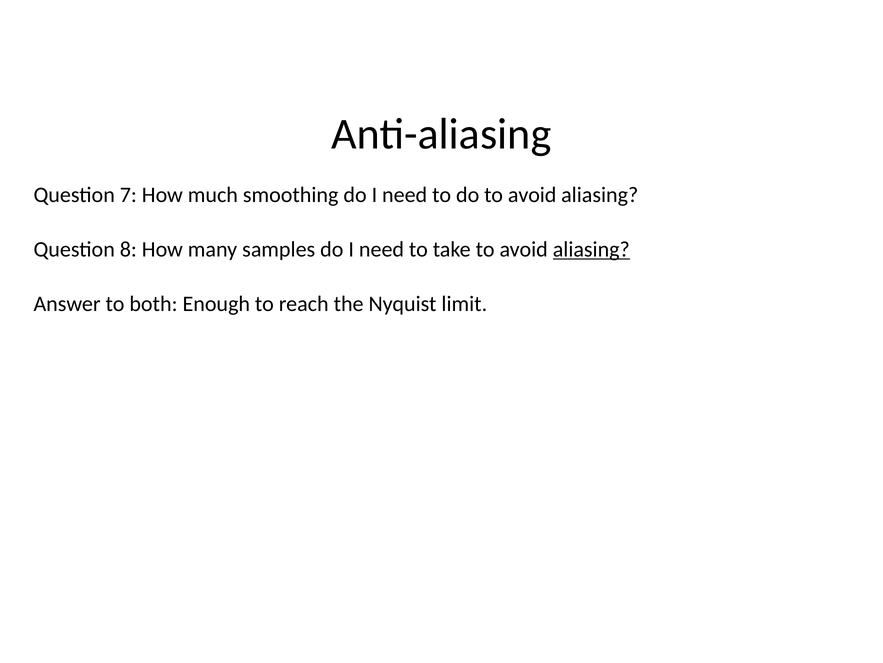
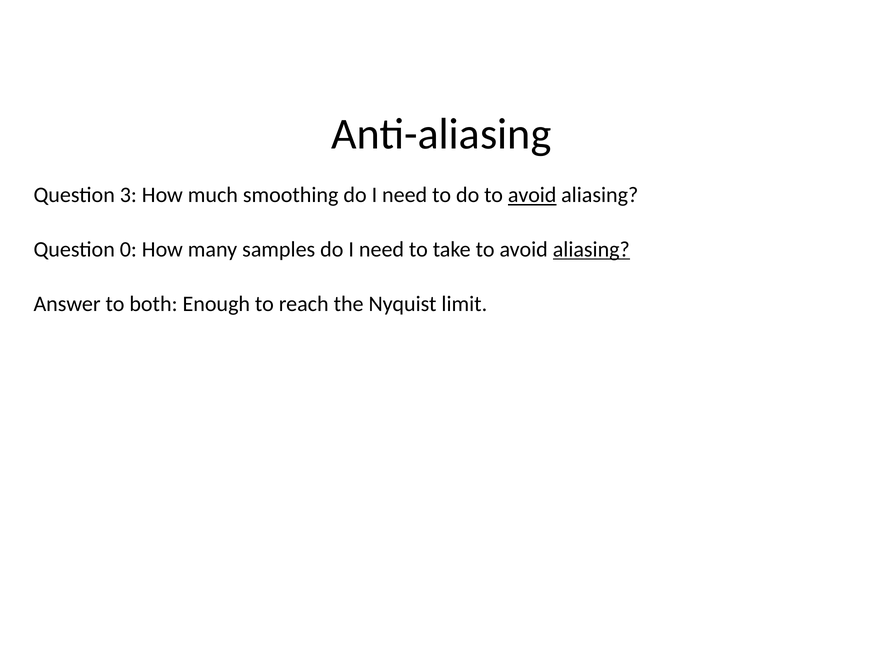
7: 7 -> 3 (128, 195)
avoid underline: none -> present (532, 195)
8: 8 -> 0 (128, 249)
